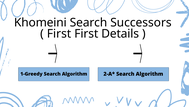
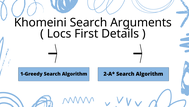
Successors: Successors -> Arguments (141, 22)
First: First -> Locs (59, 33)
